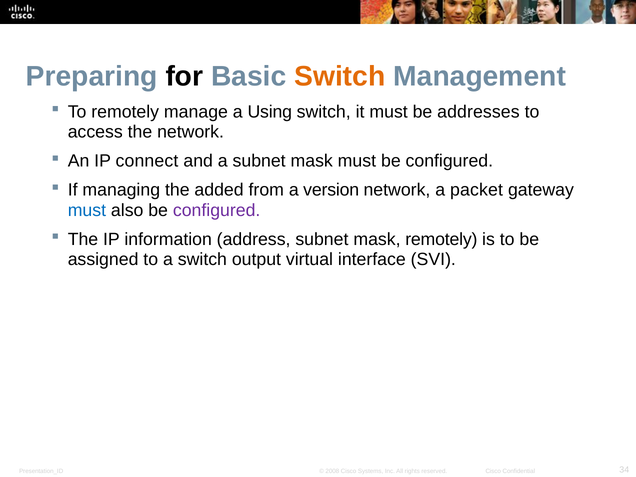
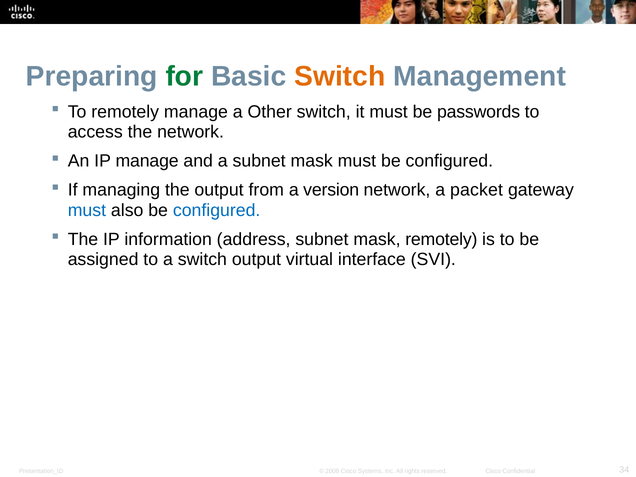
for colour: black -> green (184, 76)
Using: Using -> Other (270, 112)
addresses: addresses -> passwords (479, 112)
IP connect: connect -> manage (147, 161)
the added: added -> output (219, 190)
configured colour: purple -> blue (217, 210)
